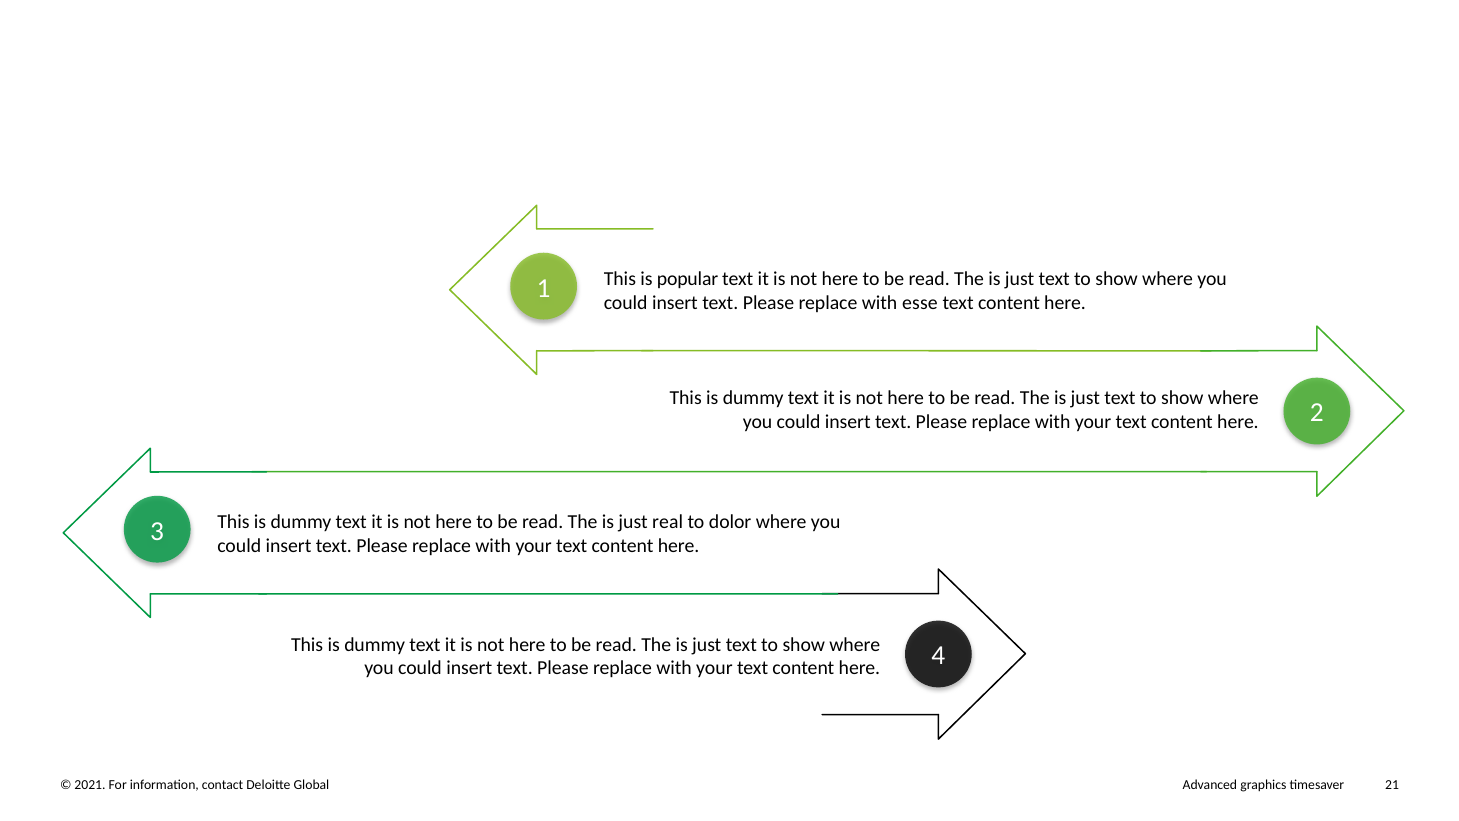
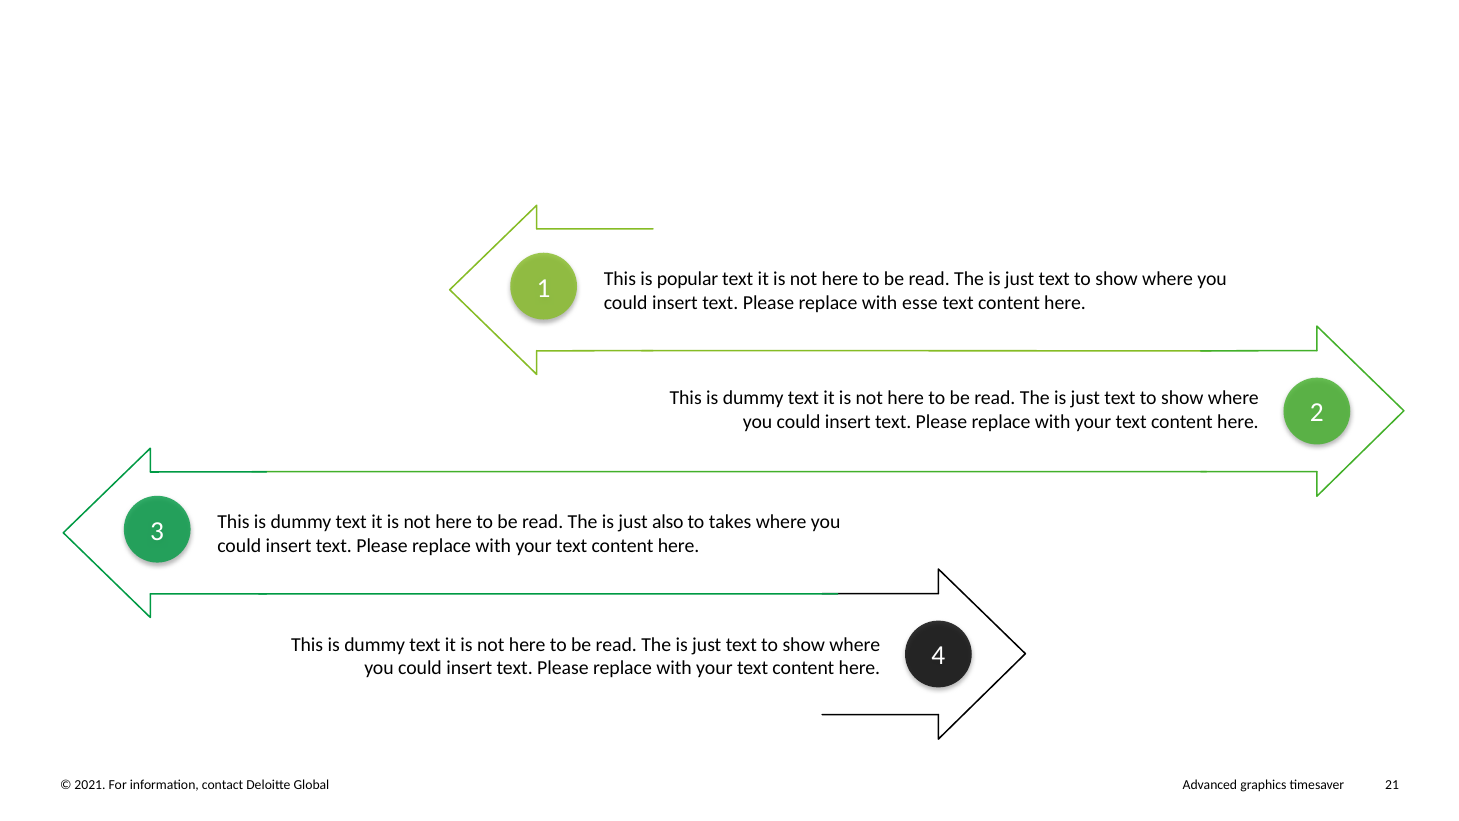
real: real -> also (668, 522)
dolor: dolor -> takes (730, 522)
